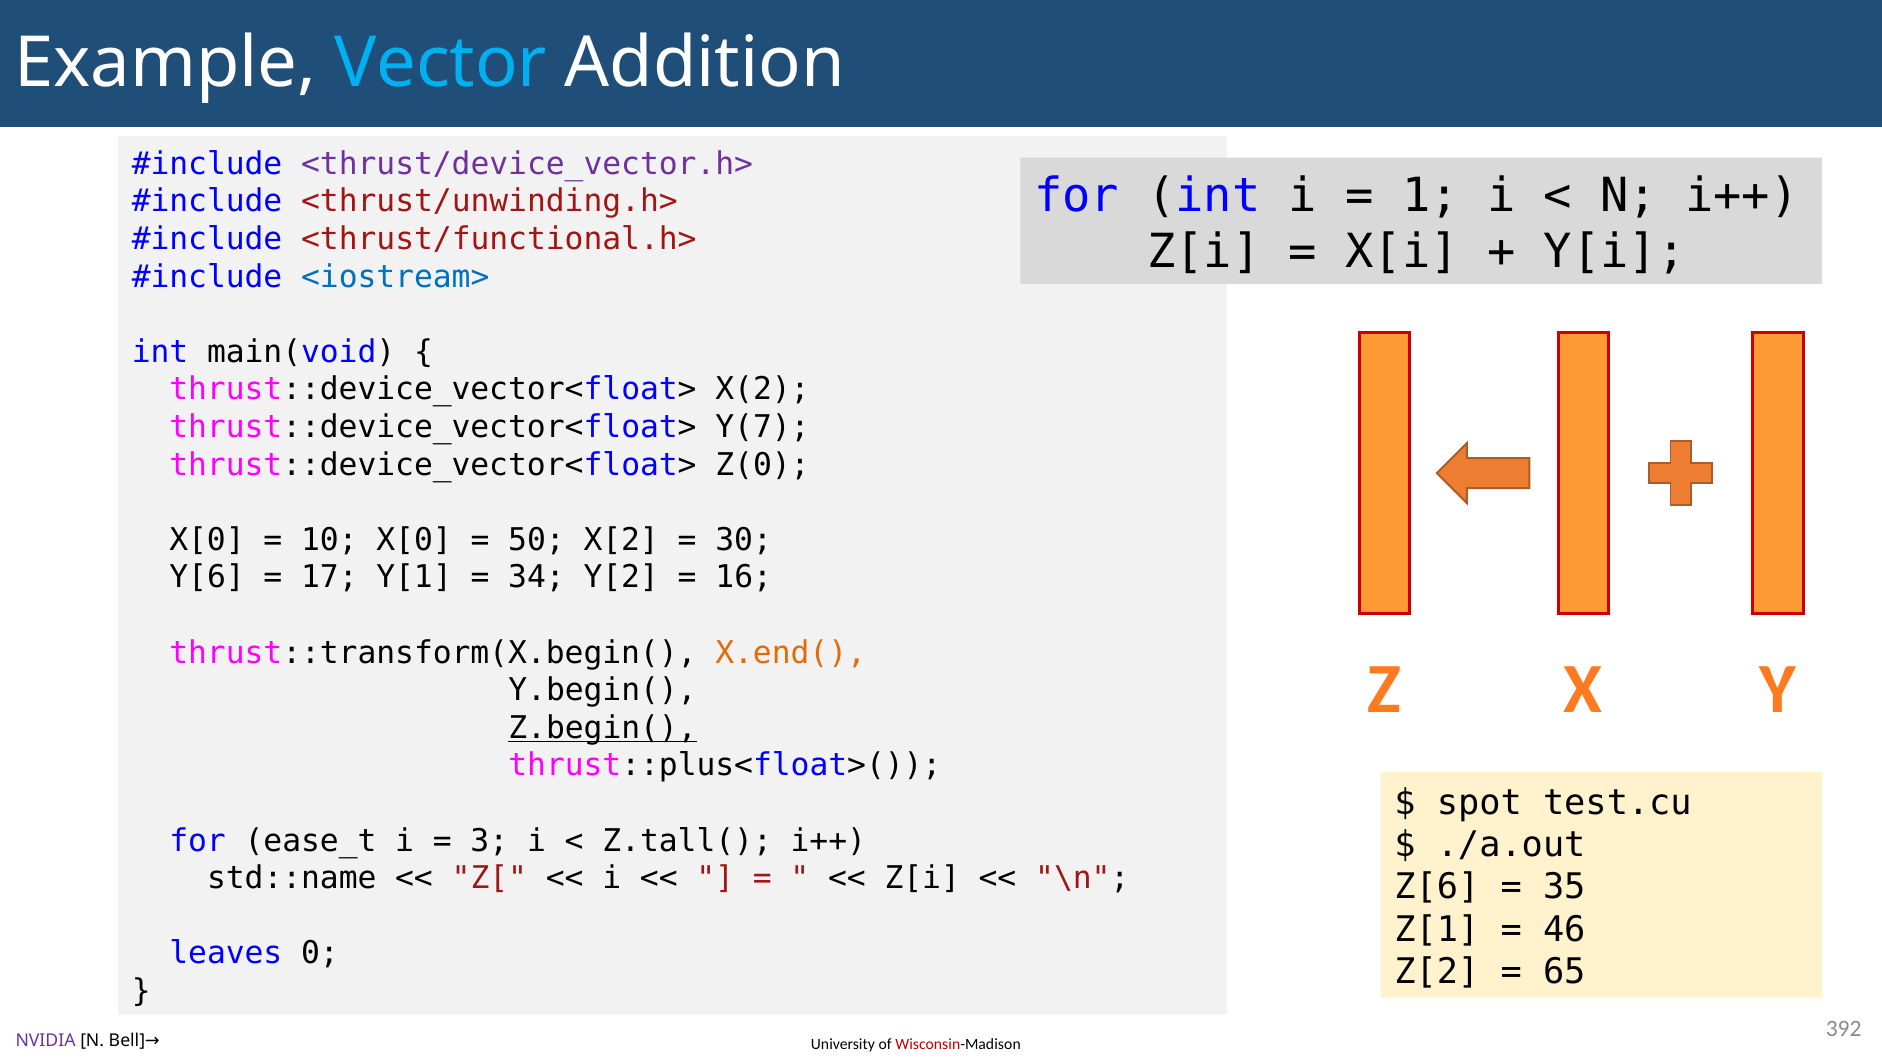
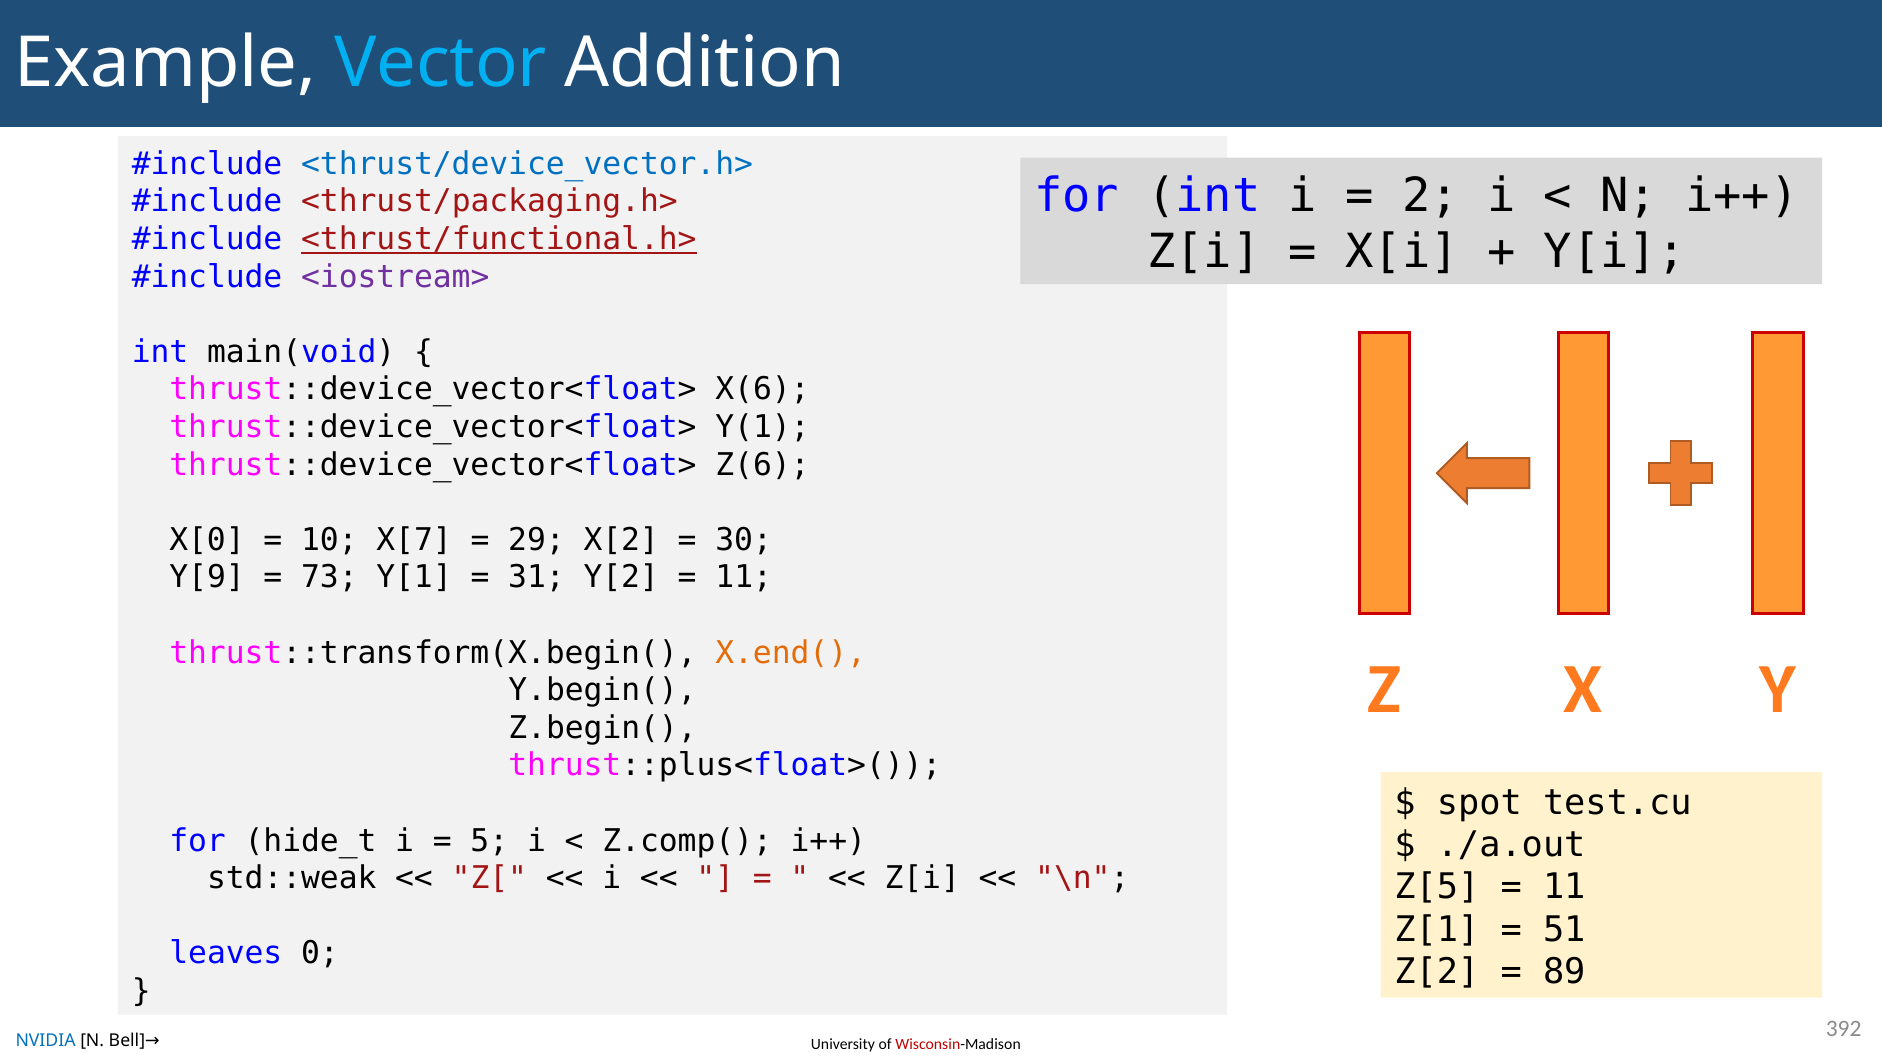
<thrust/device_vector.h> colour: purple -> blue (527, 164)
1: 1 -> 2 (1430, 196)
<thrust/unwinding.h>: <thrust/unwinding.h> -> <thrust/packaging.h> (489, 202)
<thrust/functional.h> underline: none -> present (499, 239)
<iostream> colour: blue -> purple (395, 277)
X(2: X(2 -> X(6 (762, 390)
Y(7: Y(7 -> Y(1 (762, 427)
Z(0: Z(0 -> Z(6 (762, 465)
10 X[0: X[0 -> X[7 (414, 540)
50: 50 -> 29 (537, 540)
Y[6: Y[6 -> Y[9 (207, 578)
17: 17 -> 73 (329, 578)
34: 34 -> 31 (537, 578)
16: 16 -> 11 (744, 578)
Z.begin( underline: present -> none (603, 728)
ease_t: ease_t -> hide_t (311, 841)
3: 3 -> 5 (489, 841)
Z.tall(: Z.tall( -> Z.comp( (687, 841)
std::name: std::name -> std::weak (292, 879)
Z[6: Z[6 -> Z[5 (1437, 888)
35: 35 -> 11 (1564, 888)
46: 46 -> 51 (1564, 930)
65: 65 -> 89 (1564, 973)
NVIDIA colour: purple -> blue (46, 1042)
